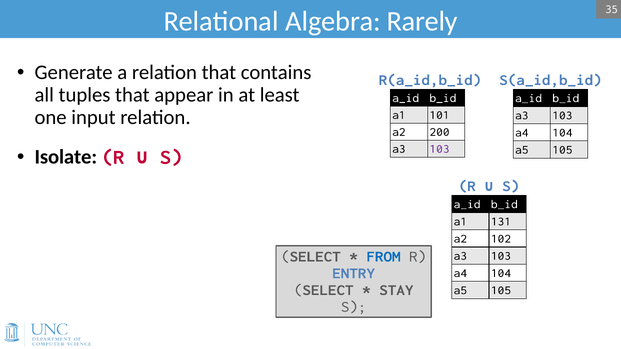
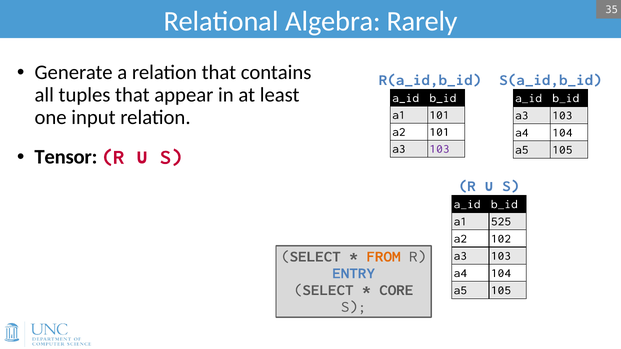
a2 200: 200 -> 101 (440, 132)
Isolate: Isolate -> Tensor (66, 157)
131: 131 -> 525 (501, 221)
FROM colour: blue -> orange (383, 257)
STAY: STAY -> CORE (396, 290)
